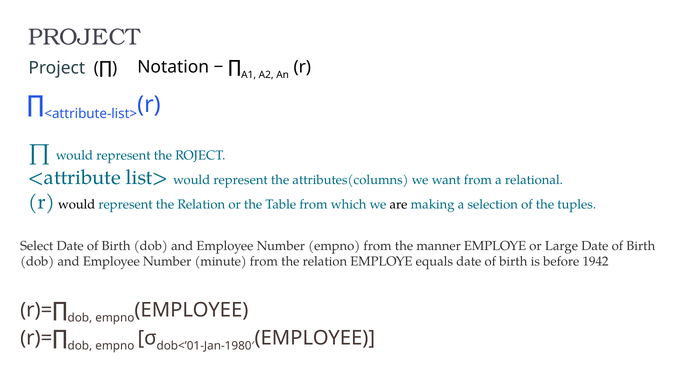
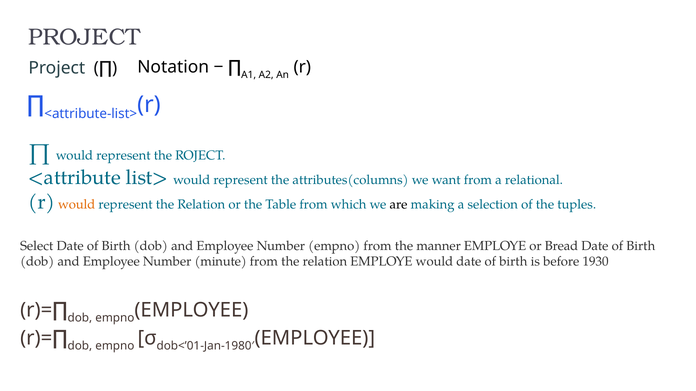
would colour: black -> orange (77, 205)
Large: Large -> Bread (562, 246)
EMPLOYE equals: equals -> would (434, 262)
1942: 1942 -> 1930 (596, 262)
